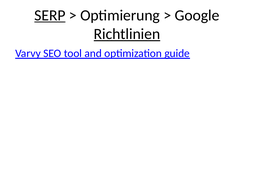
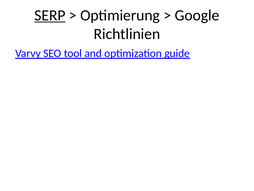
Richtlinien underline: present -> none (127, 34)
